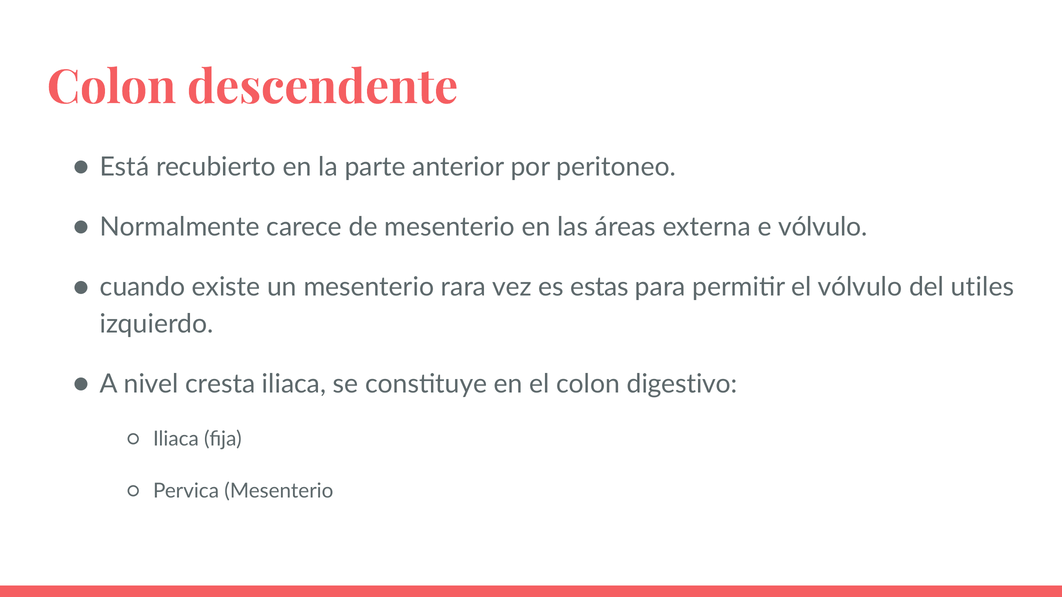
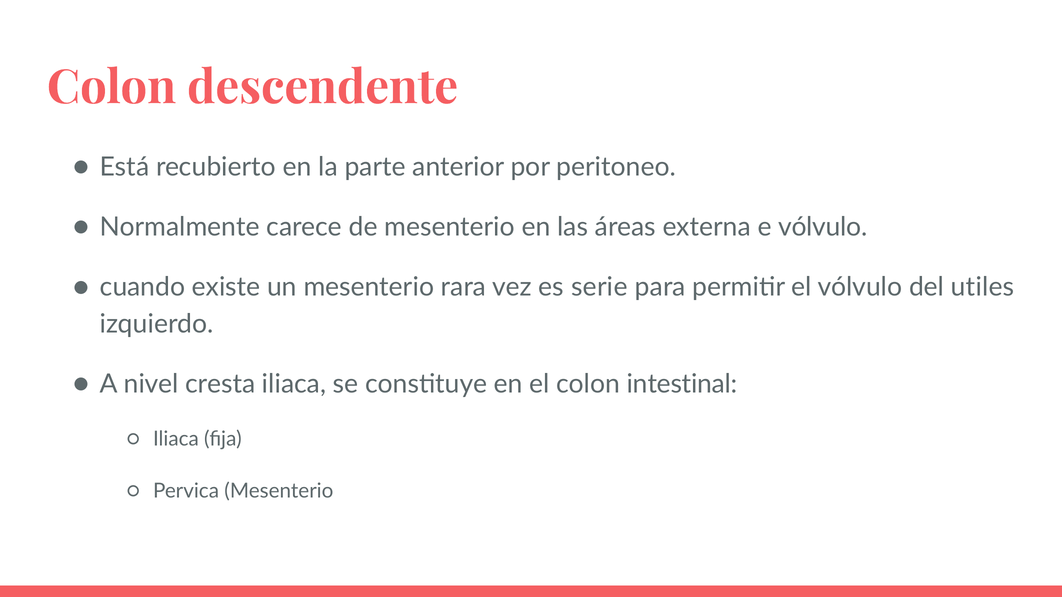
estas: estas -> serie (599, 287)
digestivo: digestivo -> intestinal (682, 384)
